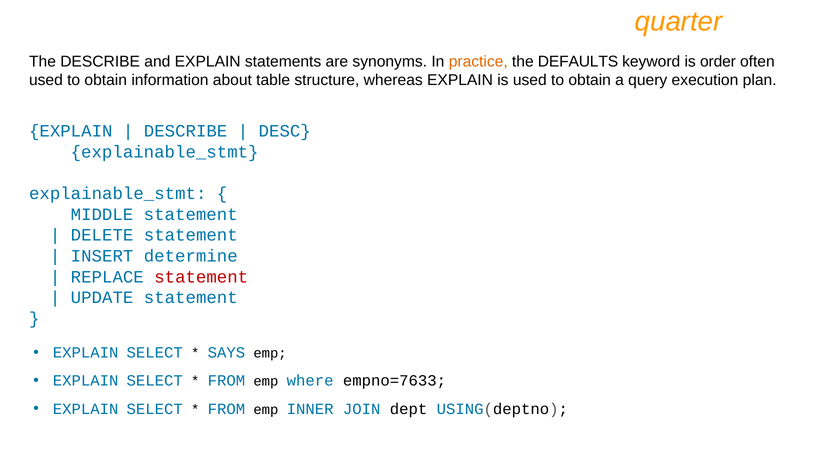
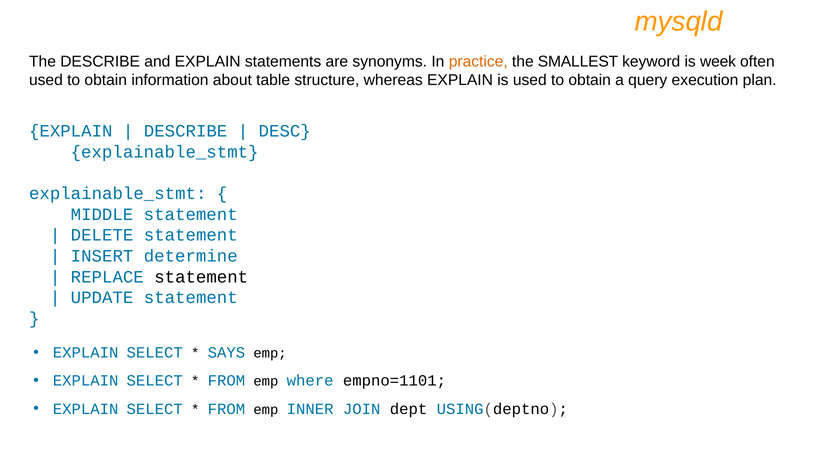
quarter: quarter -> mysqld (679, 22)
DEFAULTS: DEFAULTS -> SMALLEST (578, 62)
order: order -> week (718, 62)
statement colour: red -> black (201, 277)
empno=7633: empno=7633 -> empno=1101 (395, 381)
